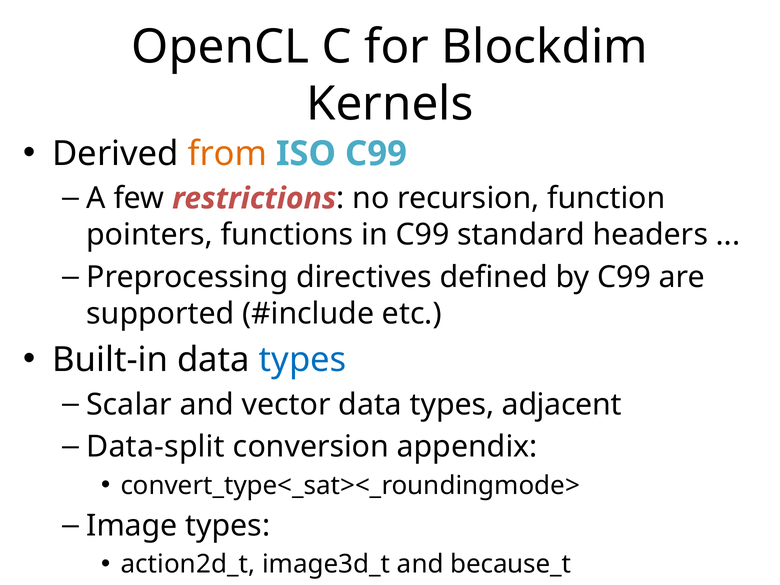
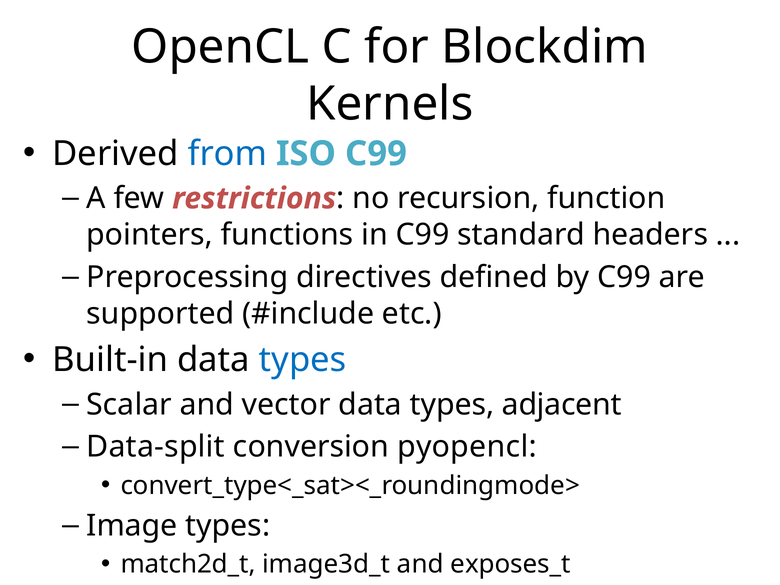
from colour: orange -> blue (227, 154)
appendix: appendix -> pyopencl (467, 447)
action2d_t: action2d_t -> match2d_t (188, 564)
because_t: because_t -> exposes_t (511, 564)
